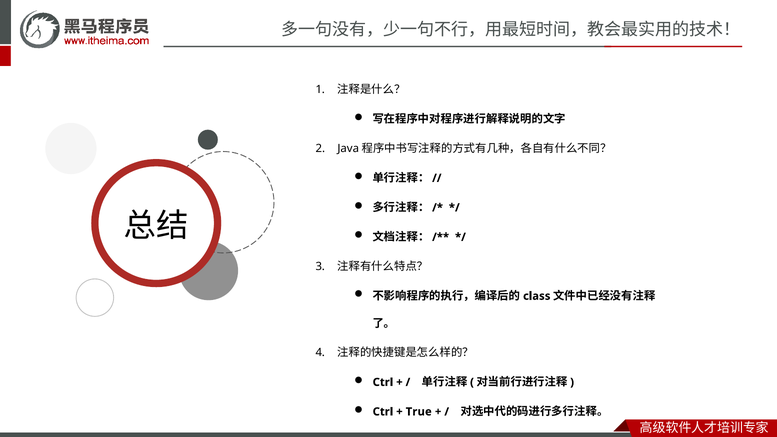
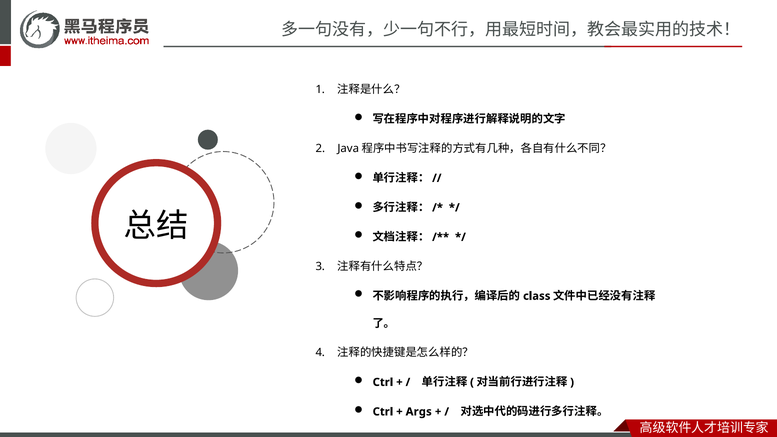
True: True -> Args (419, 412)
